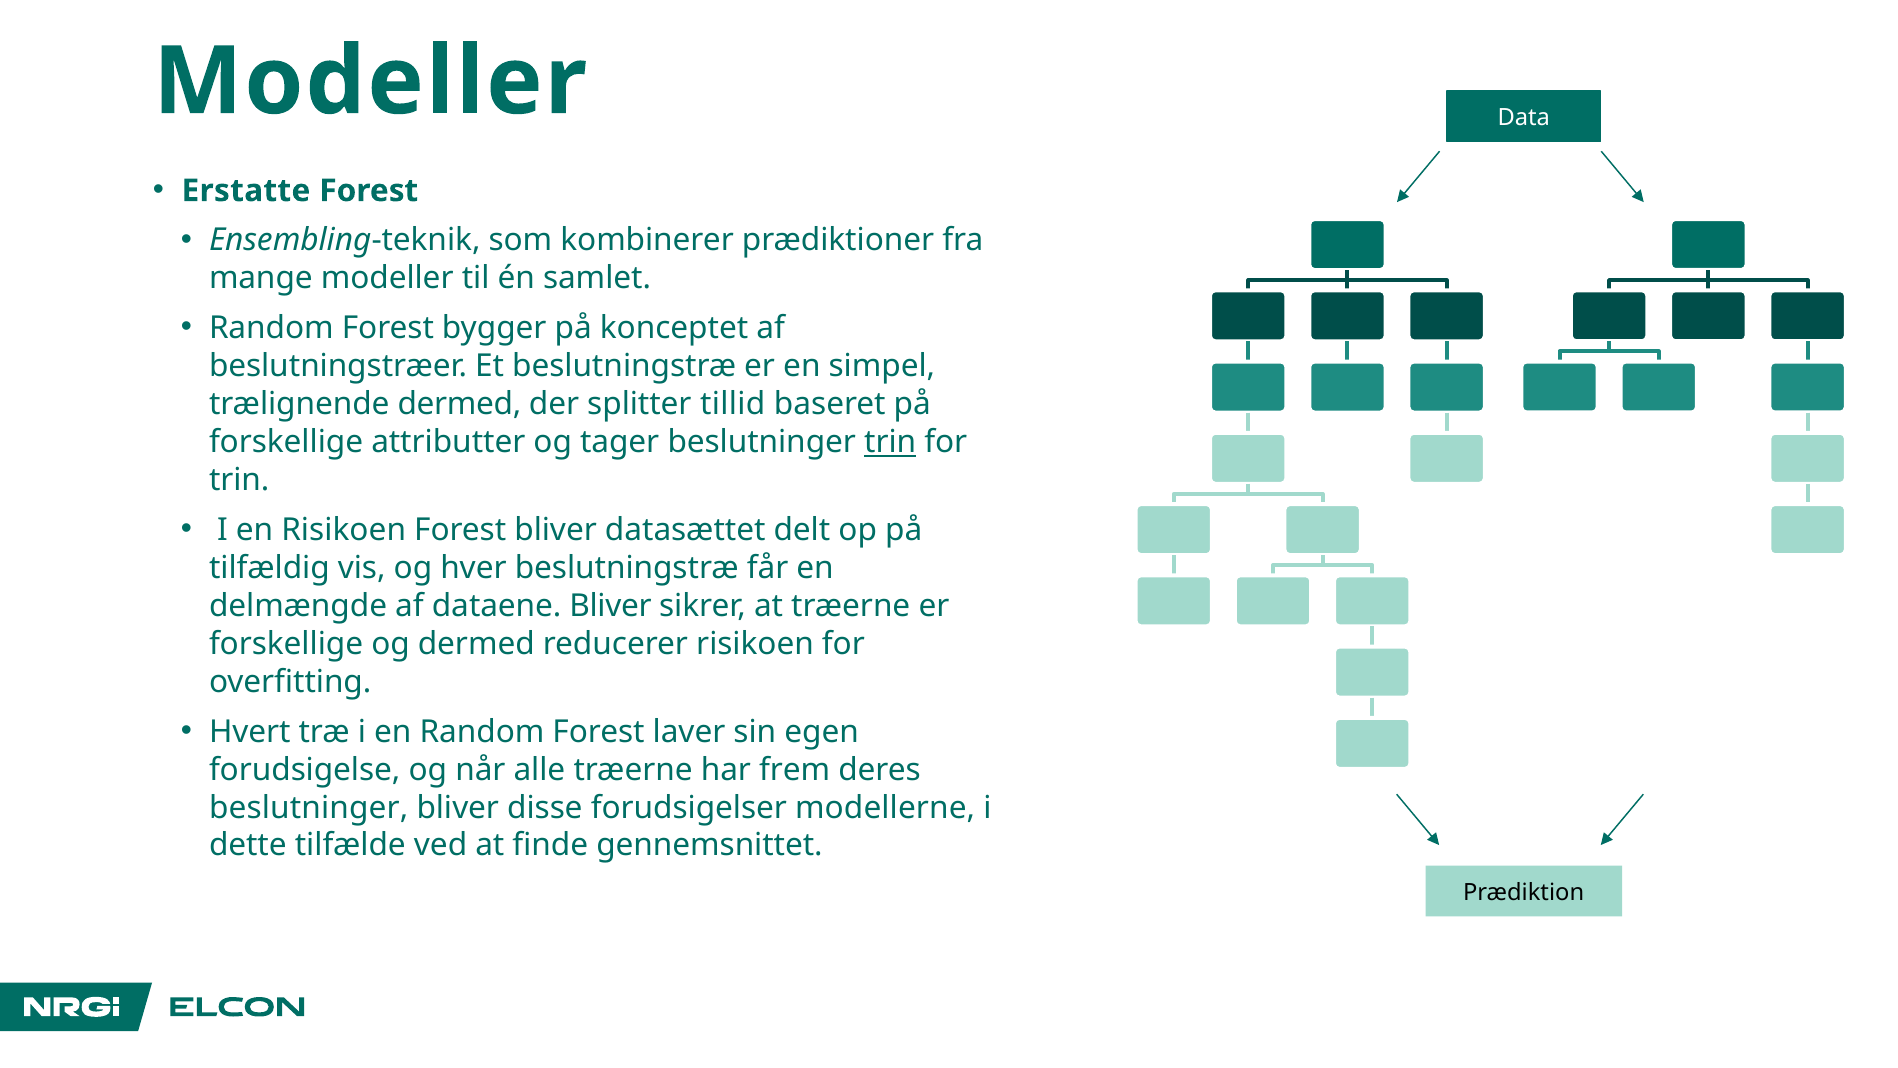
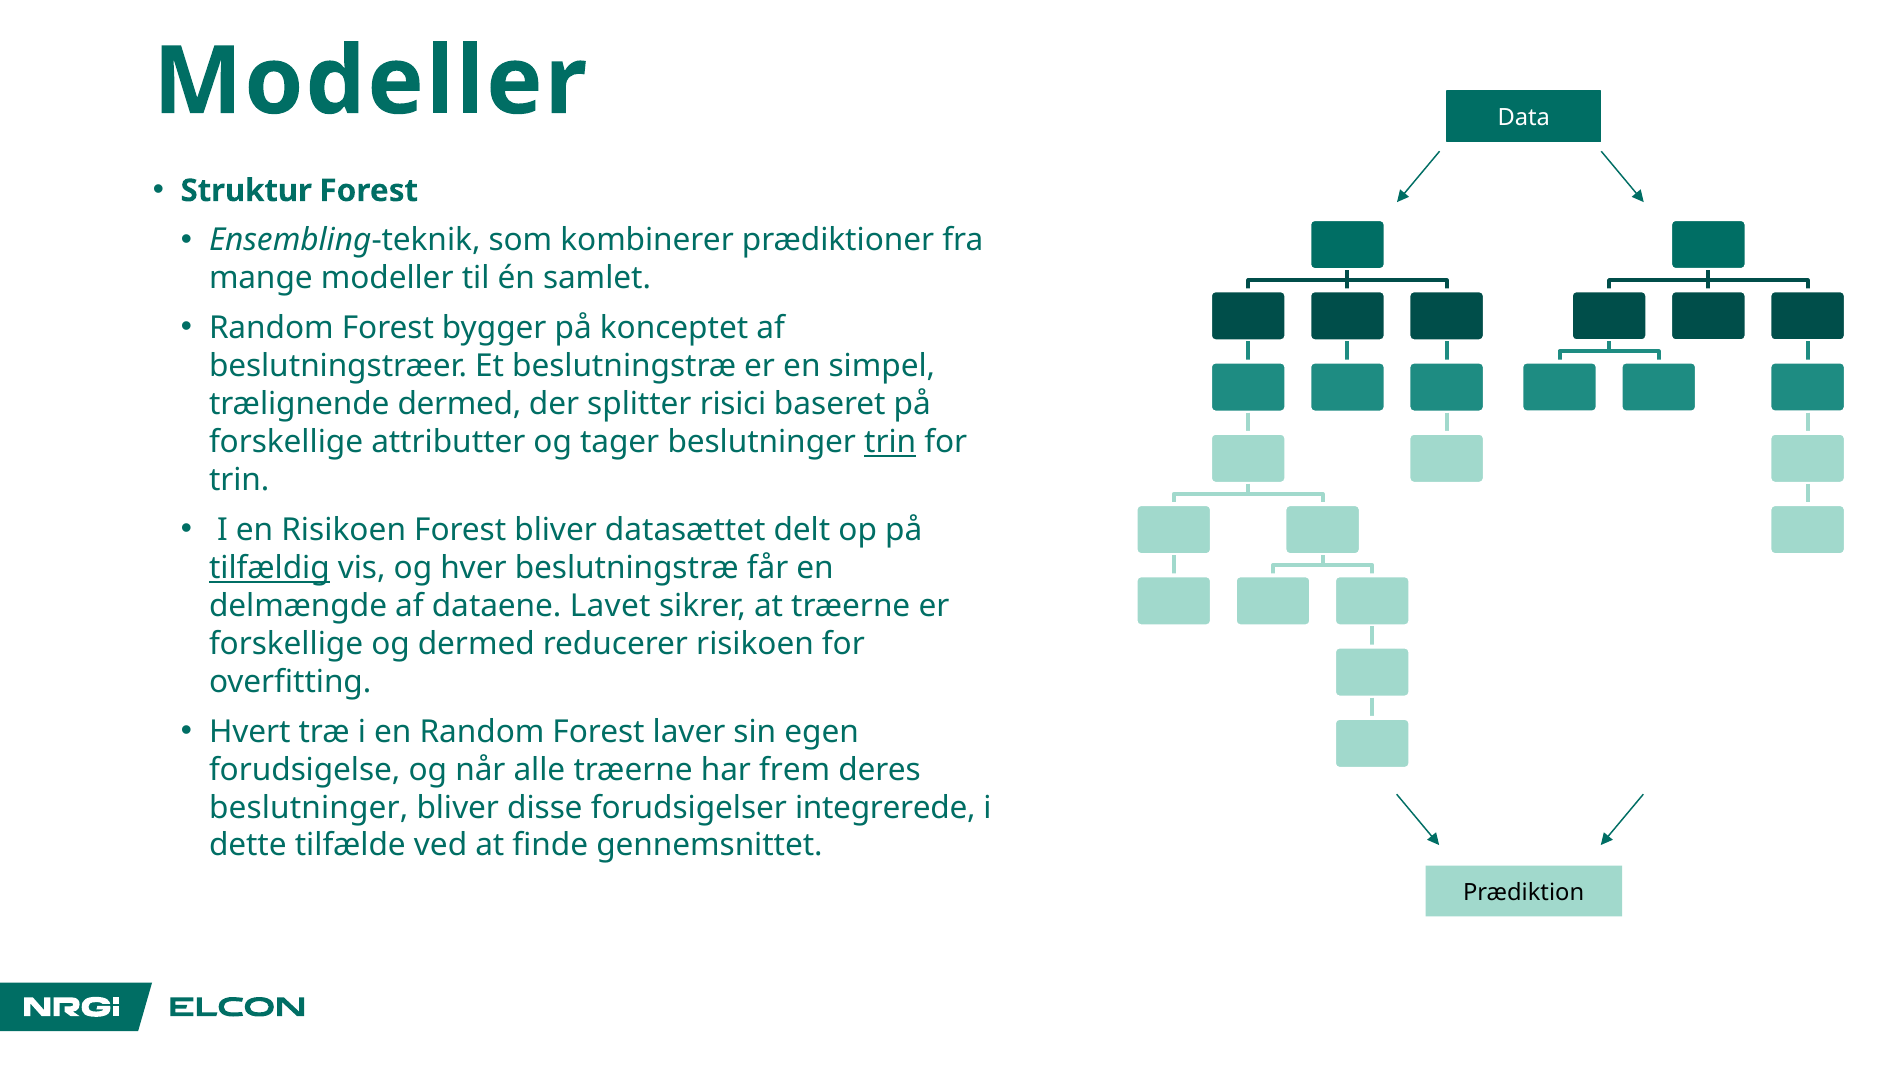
Erstatte: Erstatte -> Struktur (246, 191)
tillid: tillid -> risici (733, 404)
tilfældig underline: none -> present (269, 568)
dataene Bliver: Bliver -> Lavet (610, 606)
modellerne: modellerne -> integrerede (885, 807)
